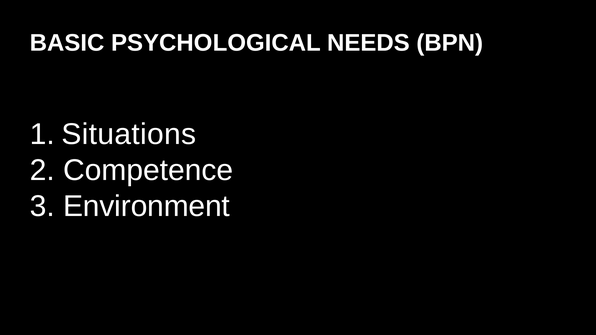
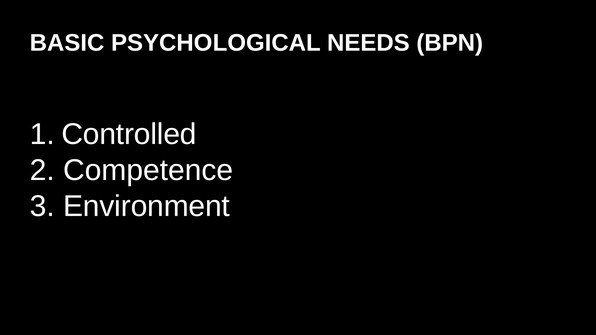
Situations: Situations -> Controlled (129, 134)
